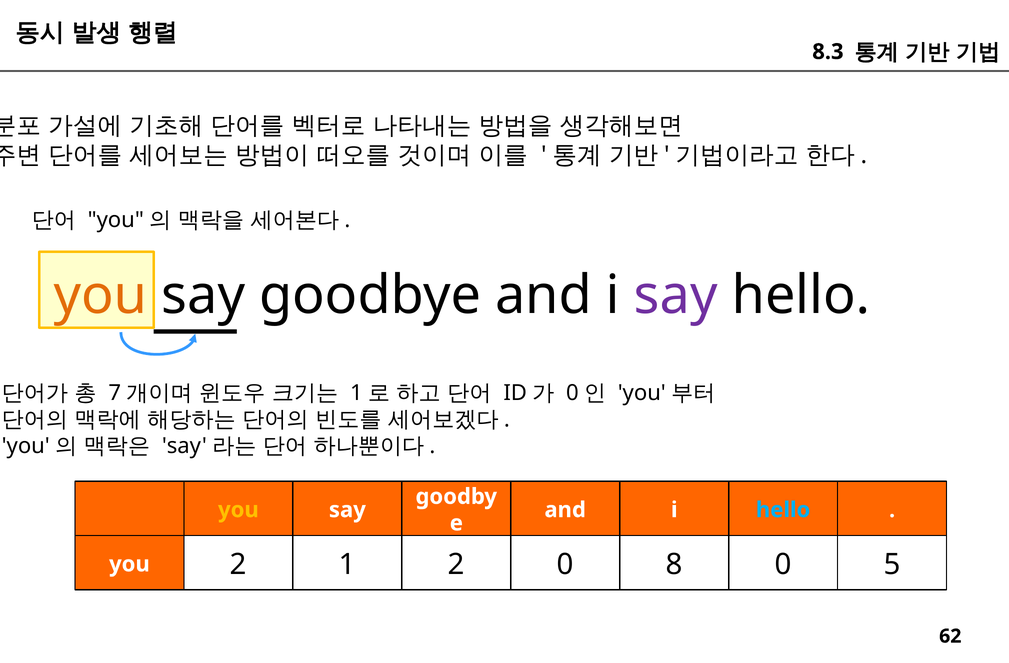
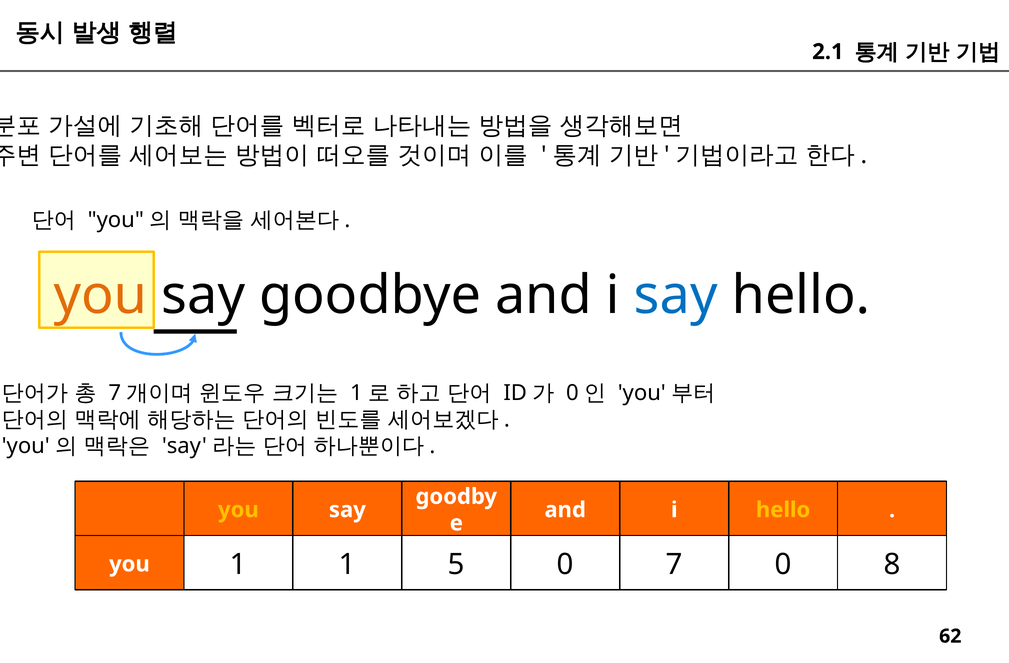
8.3: 8.3 -> 2.1 (828, 52)
say colour: purple -> blue (676, 295)
hello colour: light blue -> yellow (783, 510)
you 2: 2 -> 1 (238, 564)
1 2: 2 -> 5 (456, 564)
8: 8 -> 7 (674, 564)
5: 5 -> 8 (892, 564)
